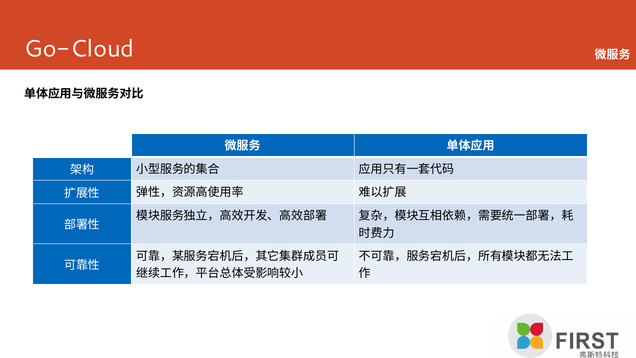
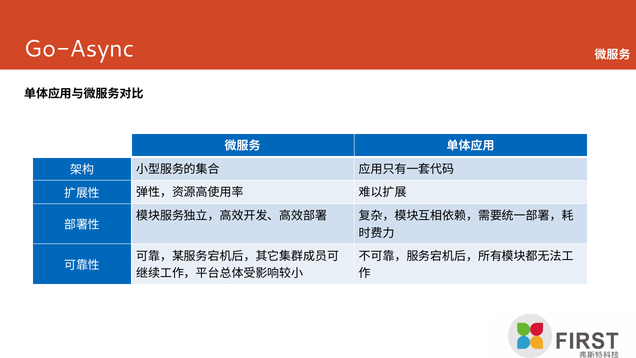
Go-Cloud: Go-Cloud -> Go-Async (79, 49)
